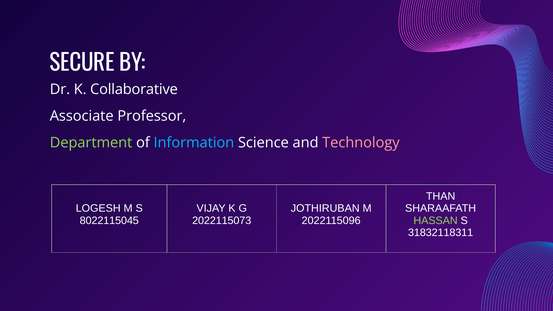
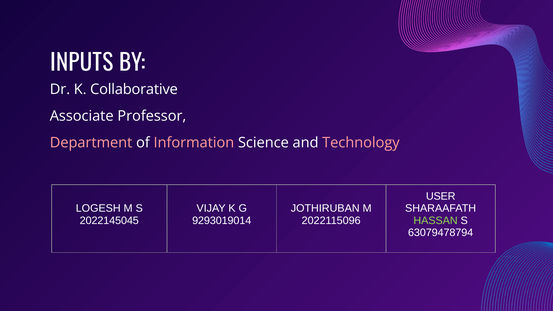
SECURE: SECURE -> INPUTS (82, 63)
Department colour: light green -> pink (91, 143)
Information colour: light blue -> pink (194, 143)
THAN: THAN -> USER (441, 196)
8022115045: 8022115045 -> 2022145045 (109, 221)
2022115073: 2022115073 -> 9293019014 (222, 221)
31832118311: 31832118311 -> 63079478794 (441, 233)
